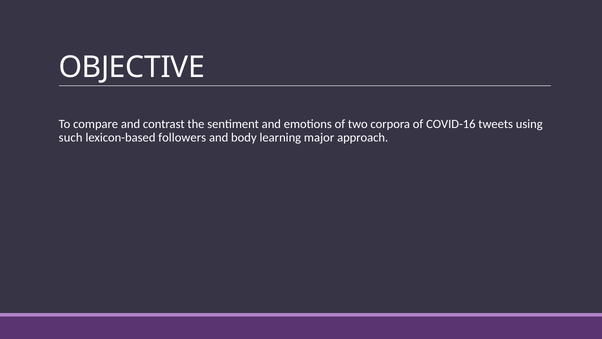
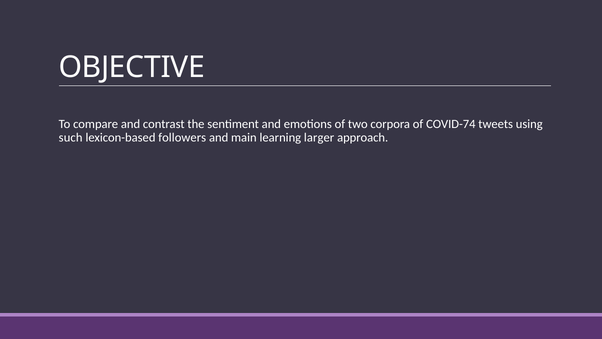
COVID-16: COVID-16 -> COVID-74 (451, 124)
body: body -> main (244, 137)
major: major -> larger (319, 137)
